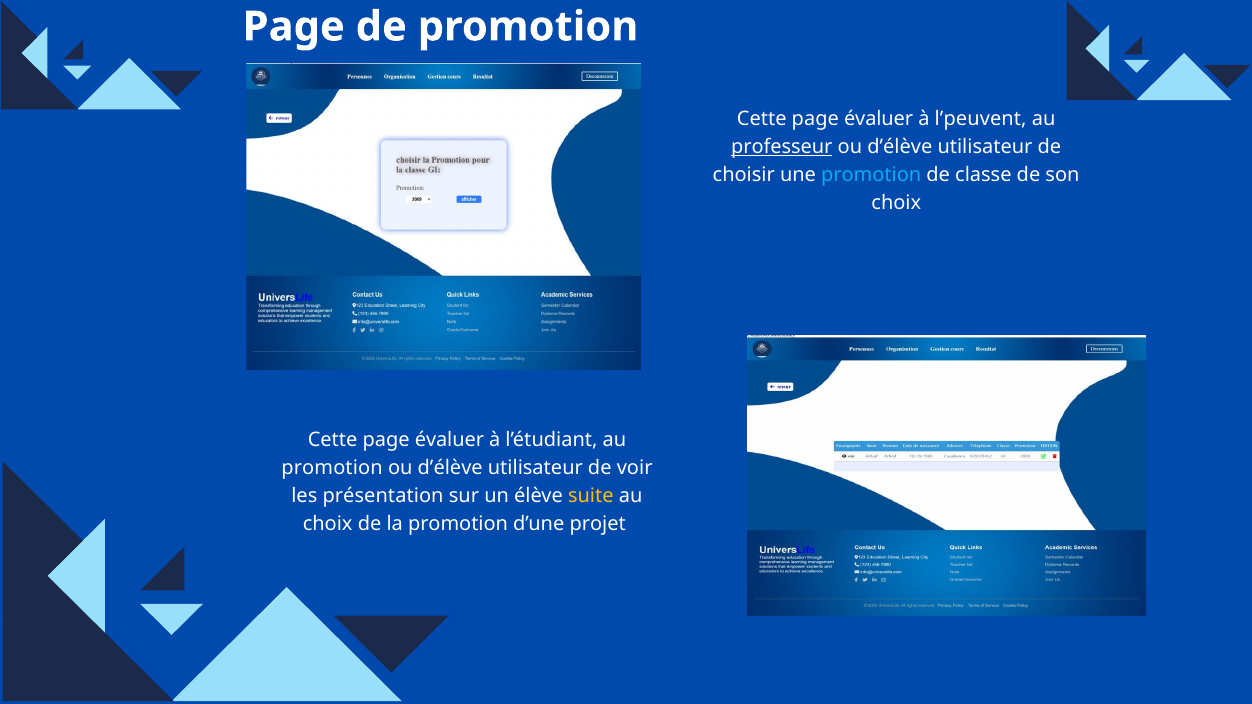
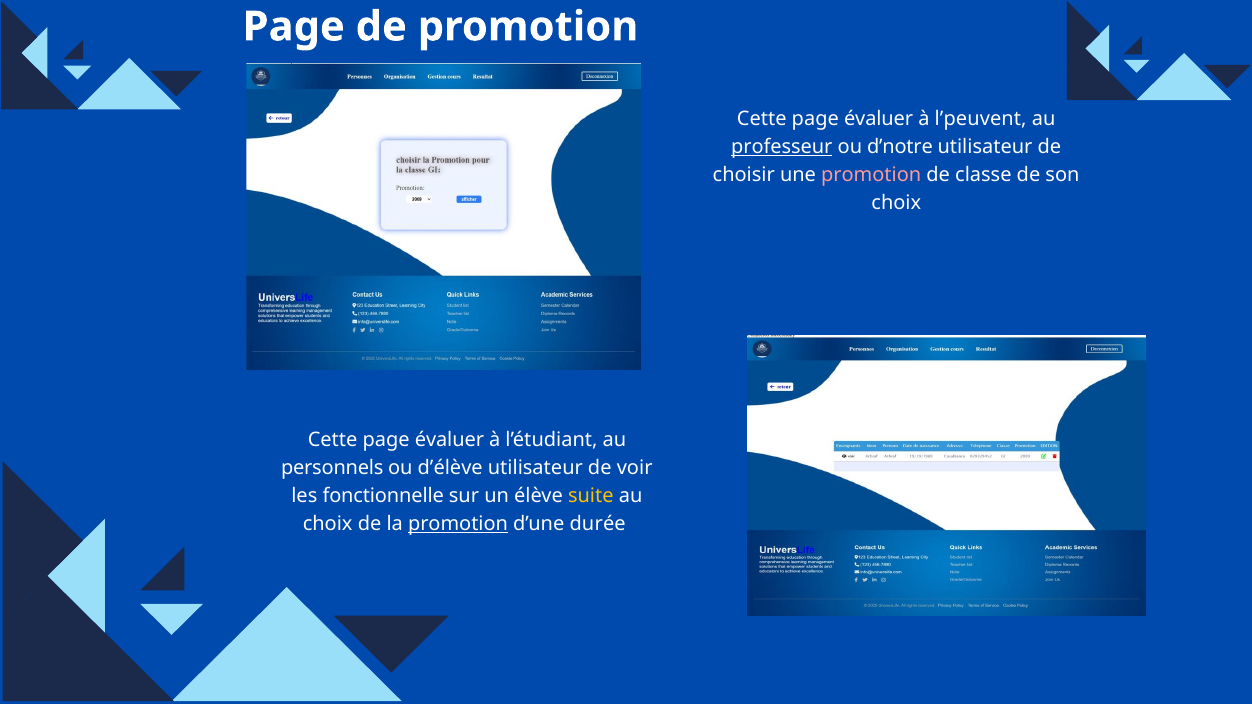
d’élève: d’élève -> d’notre (900, 147)
promotion colour: light blue -> pink (871, 175)
promotion: promotion -> personnels (332, 468)
présentation: présentation -> fonctionnelle (383, 496)
promotion underline: none -> present (458, 524)
projet: projet -> durée (598, 524)
